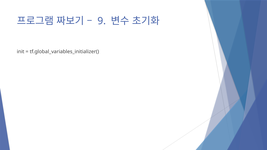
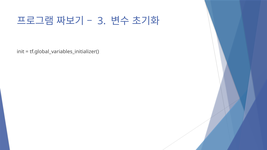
9: 9 -> 3 (102, 21)
